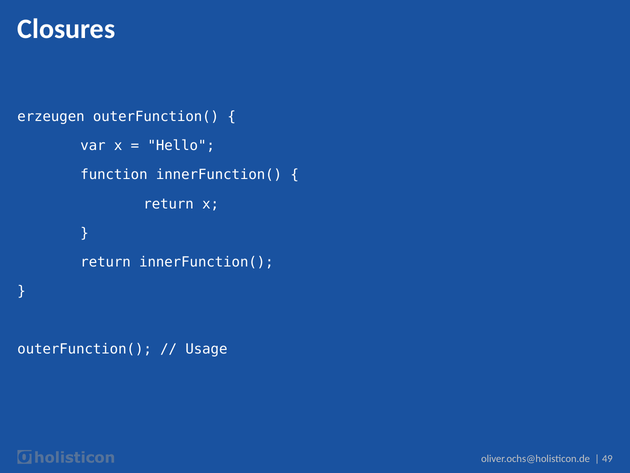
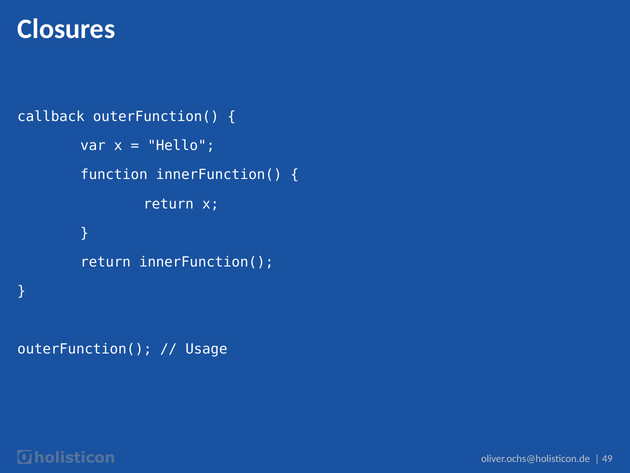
erzeugen: erzeugen -> callback (51, 117)
